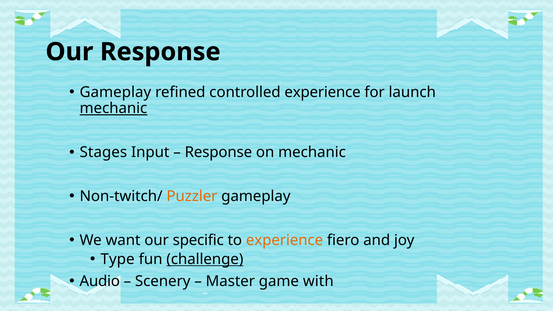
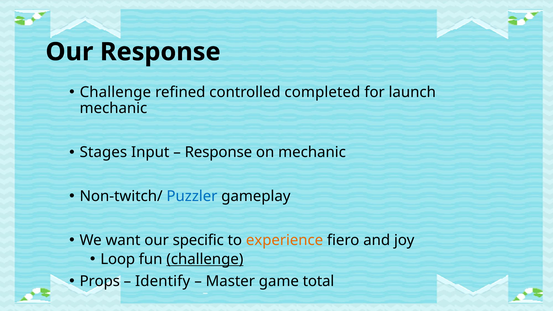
Gameplay: Gameplay -> Challenge (115, 92)
controlled experience: experience -> completed (322, 92)
mechanic underline: present -> none (113, 108)
Puzzler colour: orange -> blue (192, 196)
Type: Type -> Loop (118, 259)
Audio: Audio -> Props (100, 281)
Scenery: Scenery -> Identify (163, 281)
with: with -> total (318, 281)
